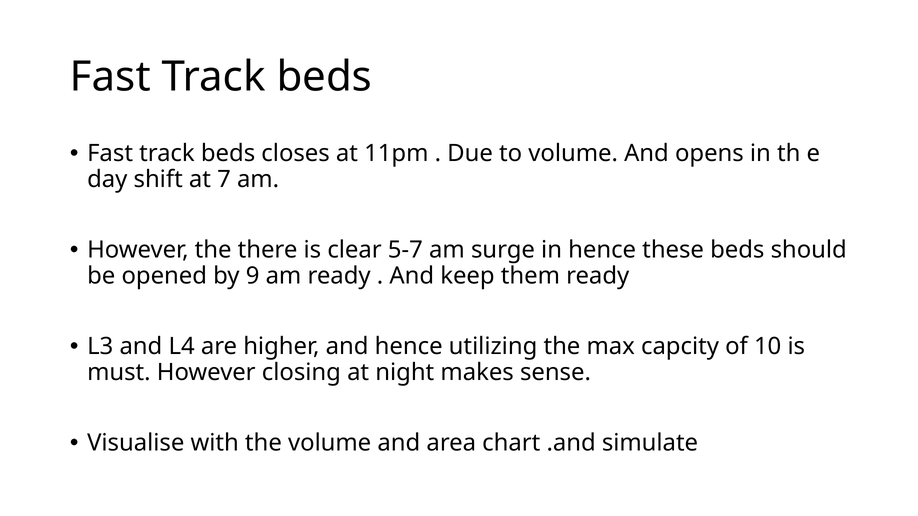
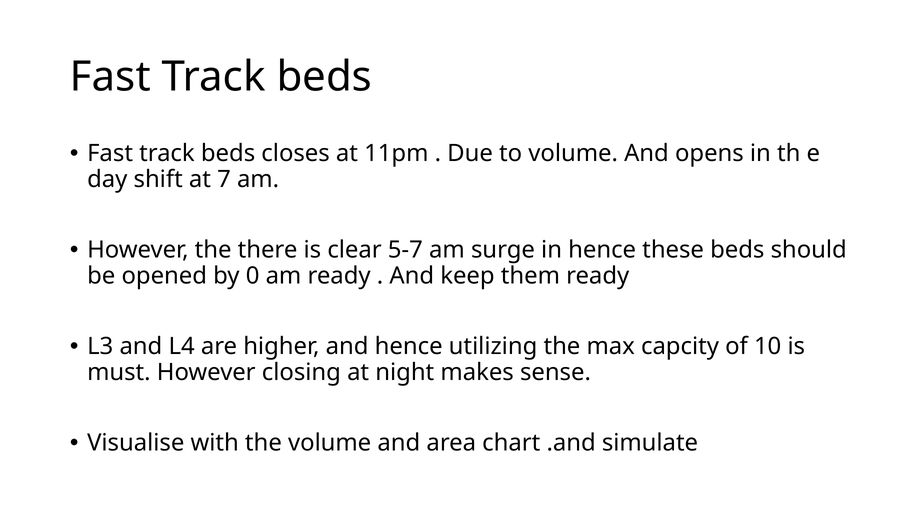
9: 9 -> 0 (253, 276)
